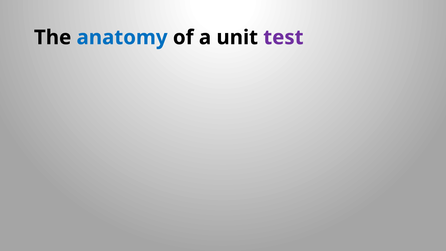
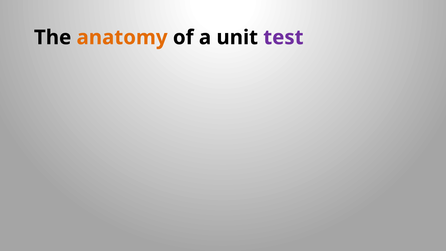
anatomy colour: blue -> orange (122, 37)
